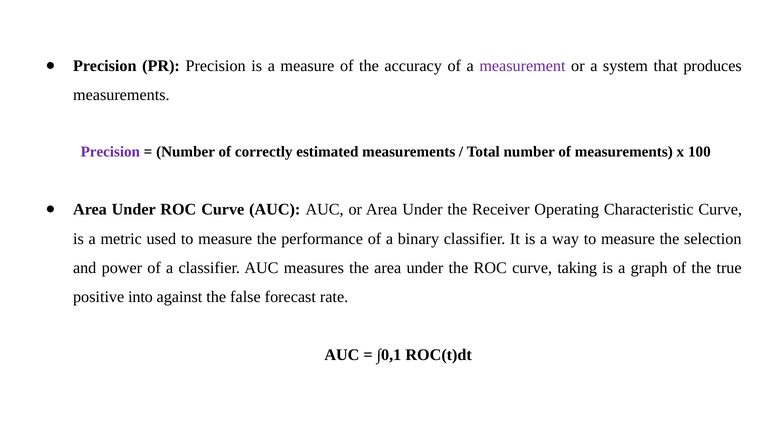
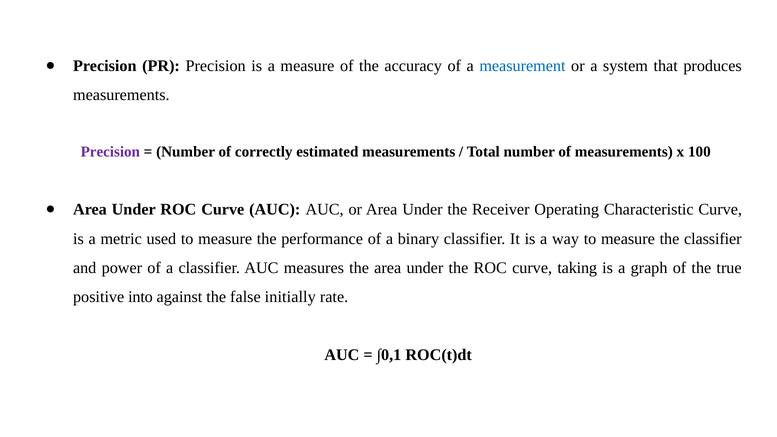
measurement colour: purple -> blue (522, 66)
the selection: selection -> classifier (713, 239)
forecast: forecast -> initially (290, 297)
